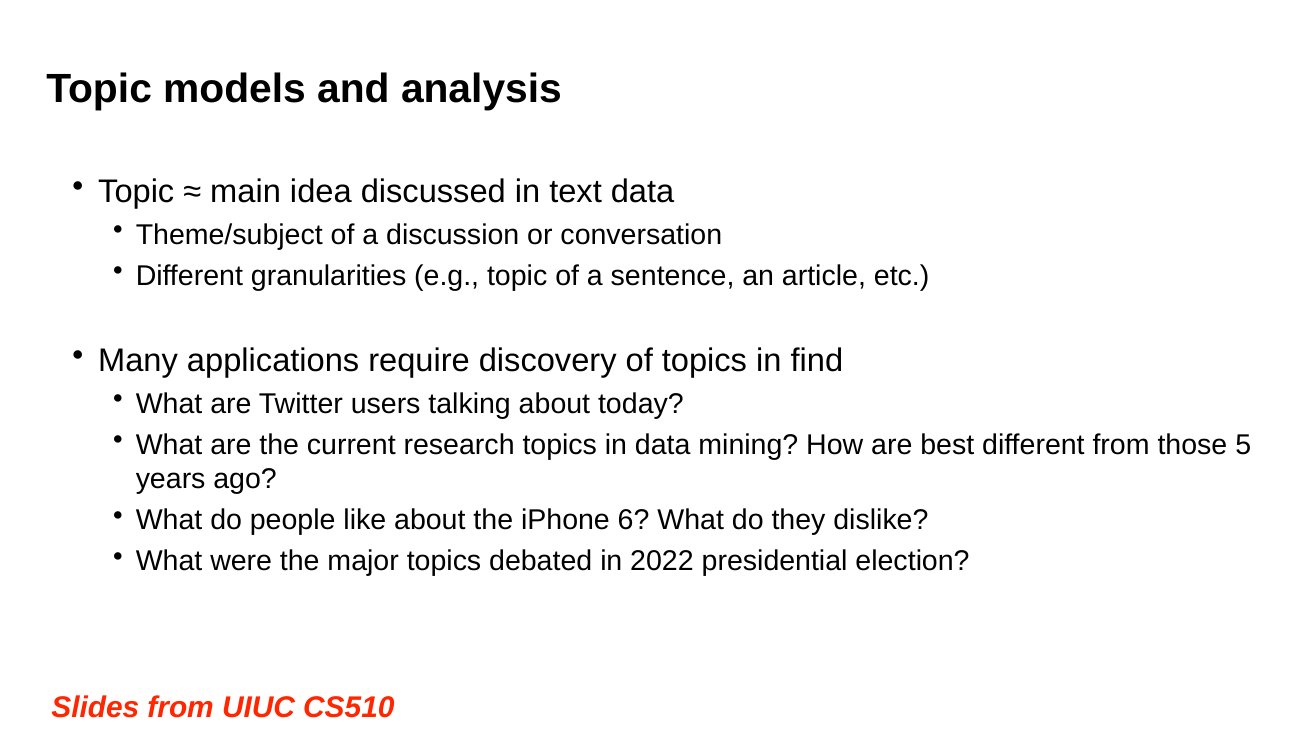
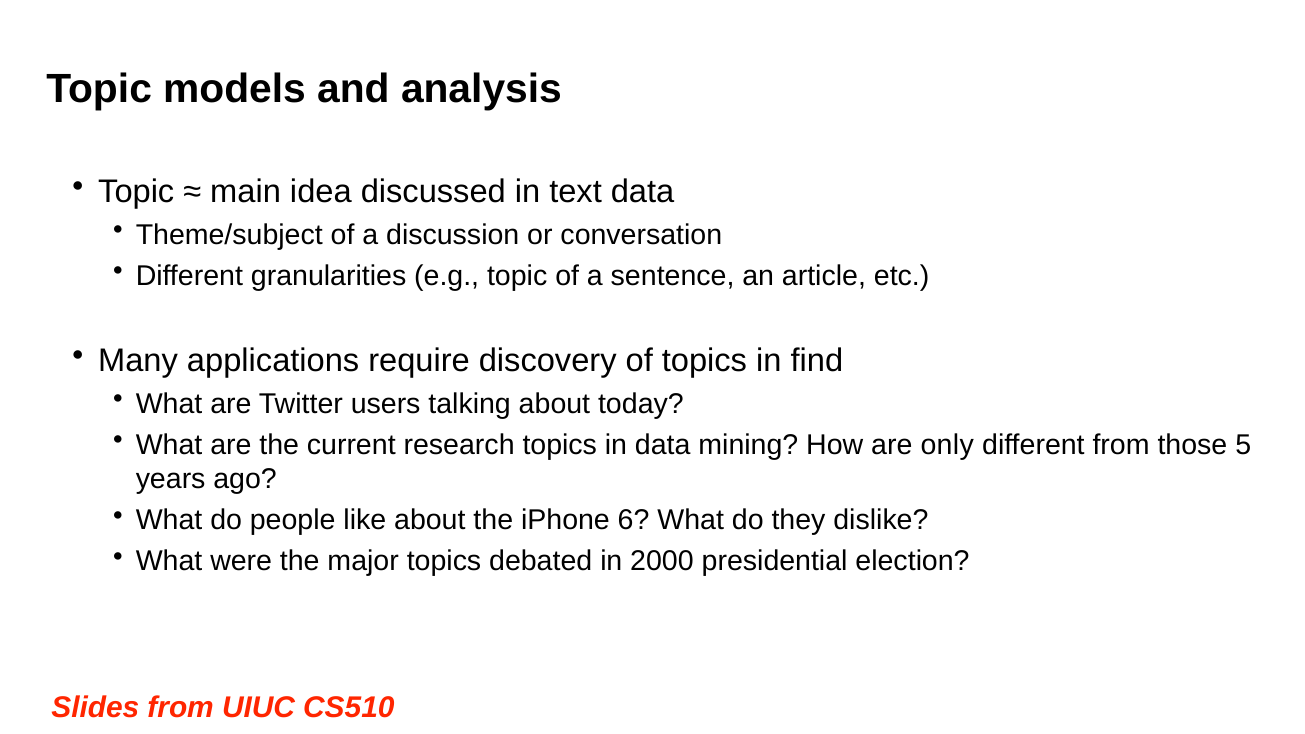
best: best -> only (947, 445)
2022: 2022 -> 2000 (662, 562)
